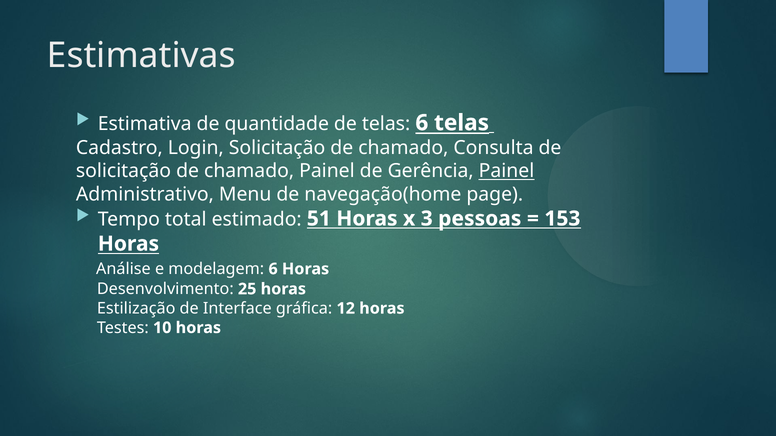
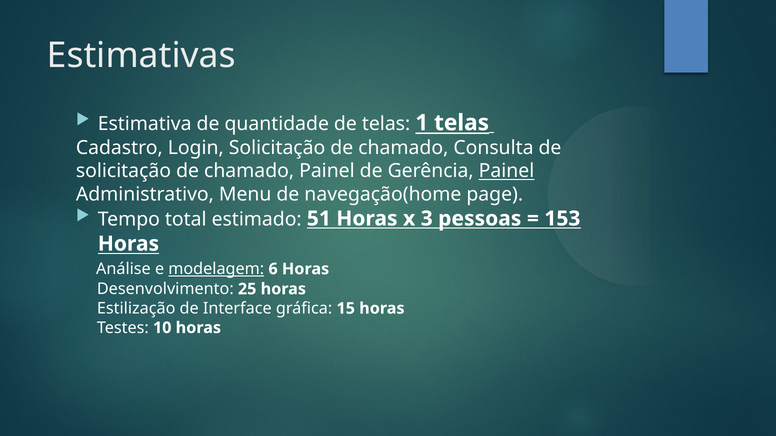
telas 6: 6 -> 1 (422, 123)
modelagem underline: none -> present (216, 269)
12: 12 -> 15 (346, 309)
